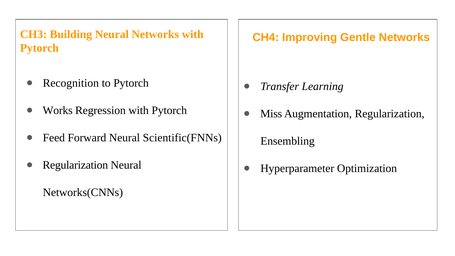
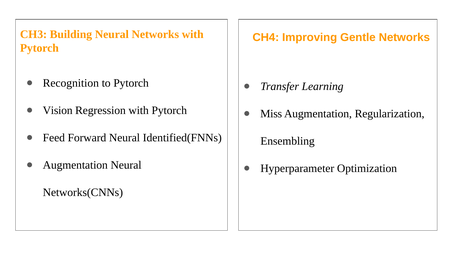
Works: Works -> Vision (58, 110)
Scientific(FNNs: Scientific(FNNs -> Identified(FNNs (182, 138)
Regularization: Regularization -> Augmentation (75, 165)
